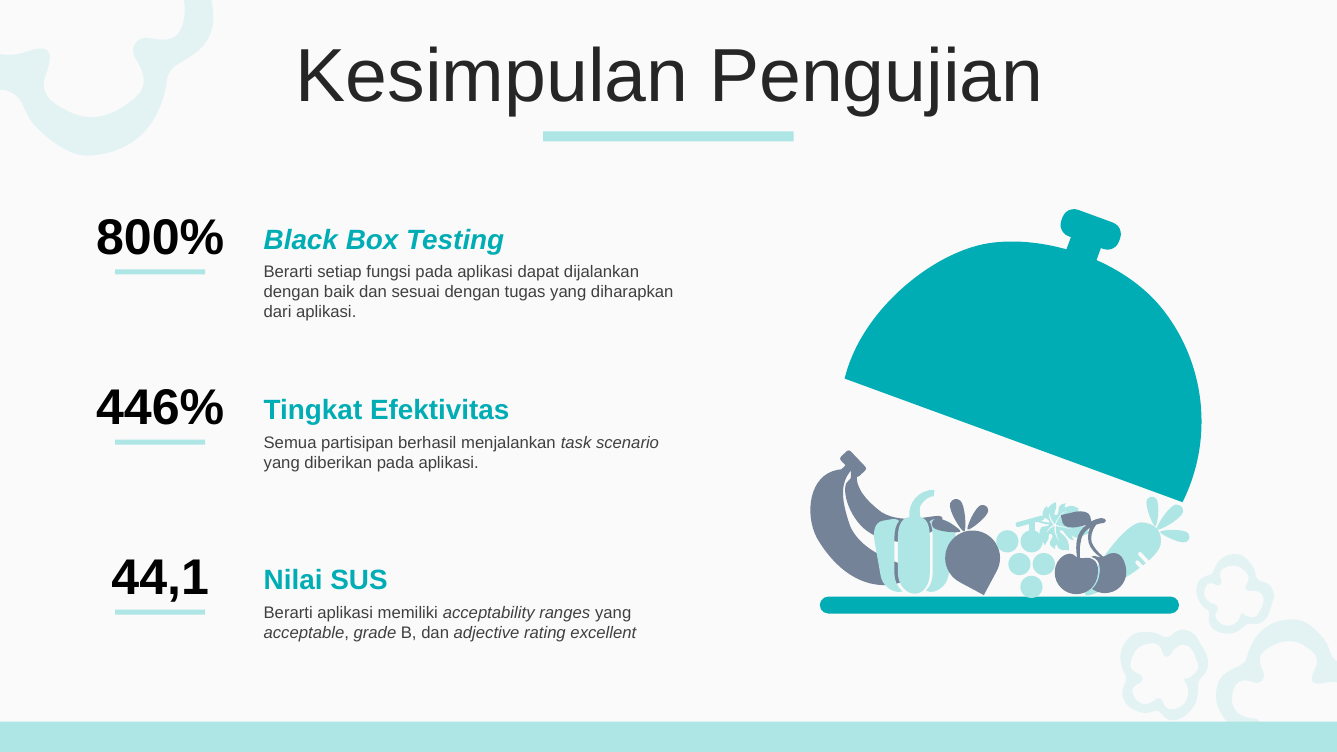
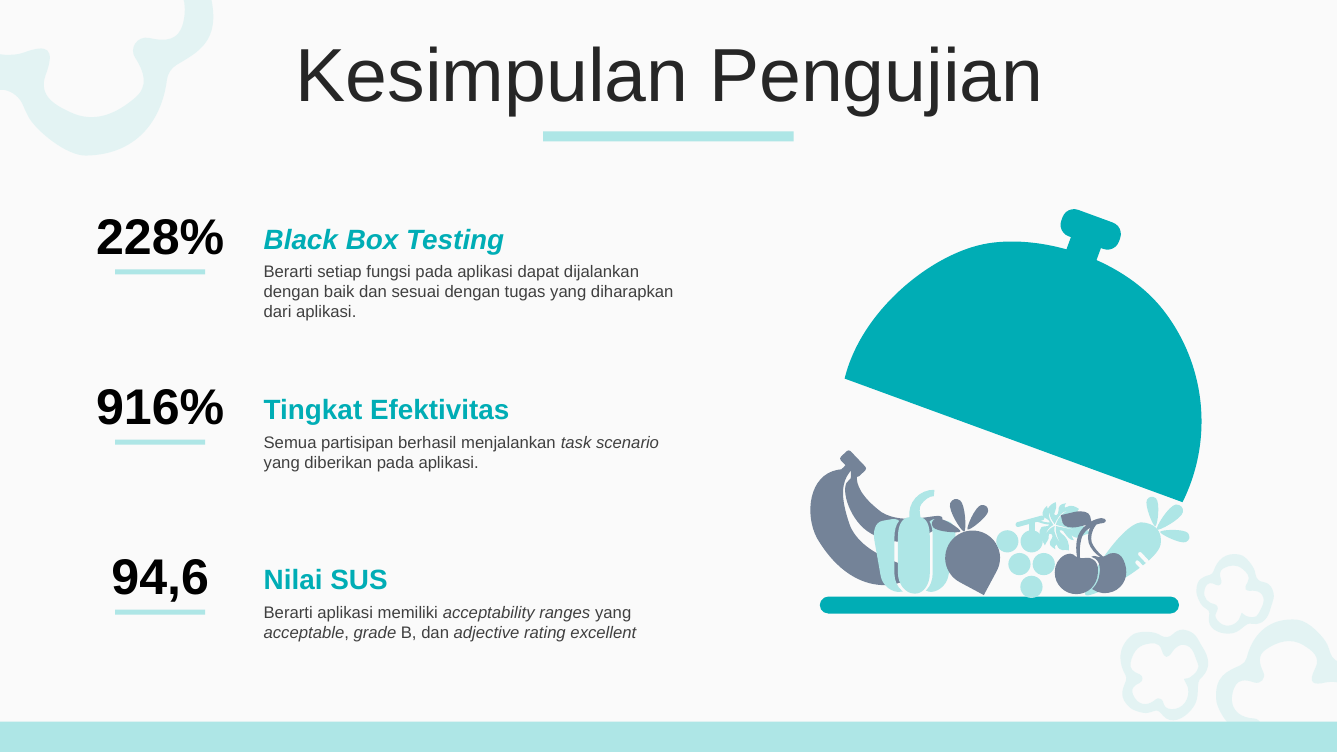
800%: 800% -> 228% (160, 238)
446%: 446% -> 916% (160, 408)
44,1: 44,1 -> 94,6 (160, 578)
